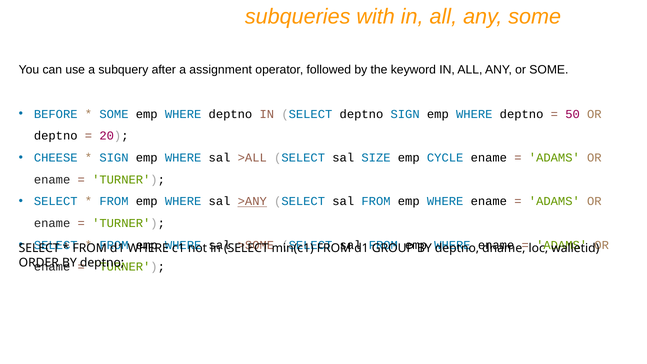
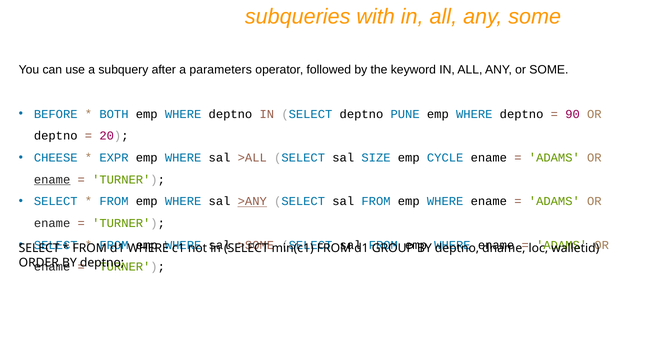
assignment: assignment -> parameters (221, 70)
SOME: SOME -> BOTH (114, 114)
deptno SIGN: SIGN -> PUNE (405, 114)
50: 50 -> 90 (573, 114)
SIGN: SIGN -> EXPR (114, 158)
ename underline: none -> present (52, 180)
